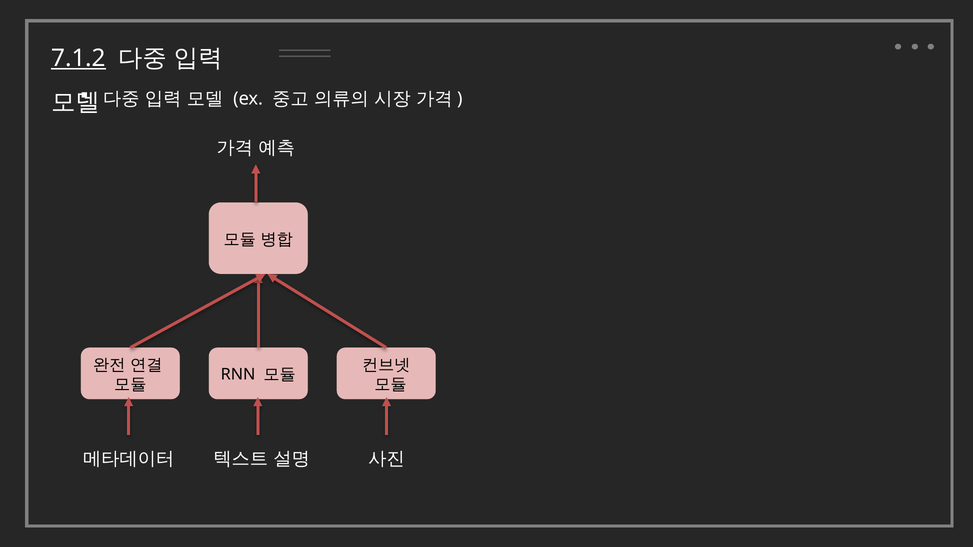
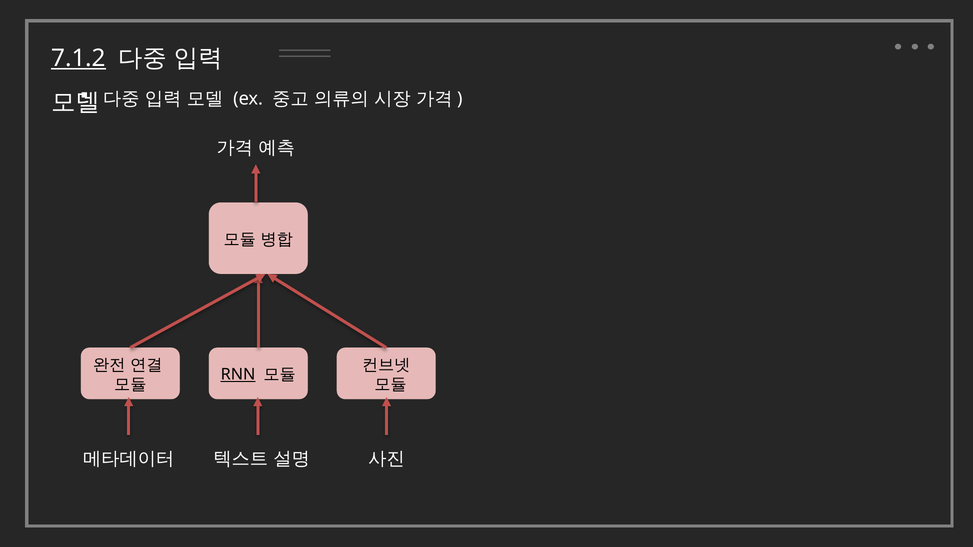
RNN underline: none -> present (238, 375)
